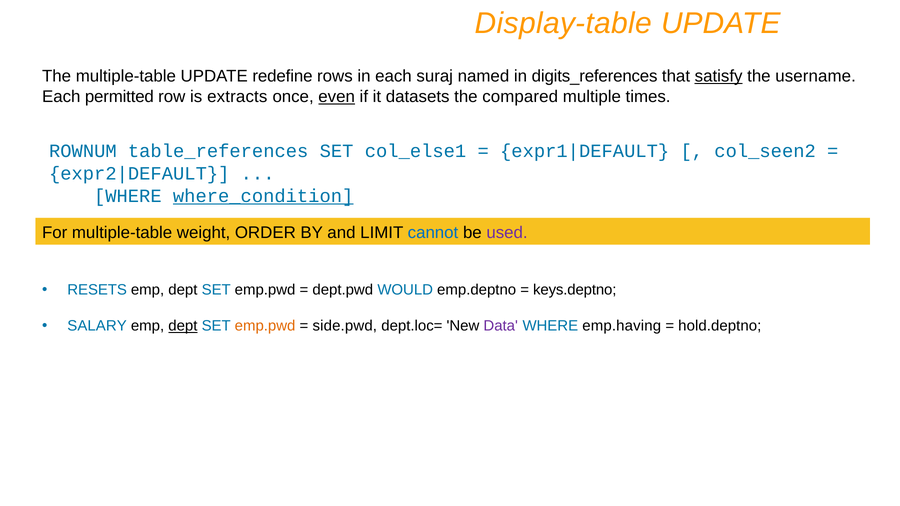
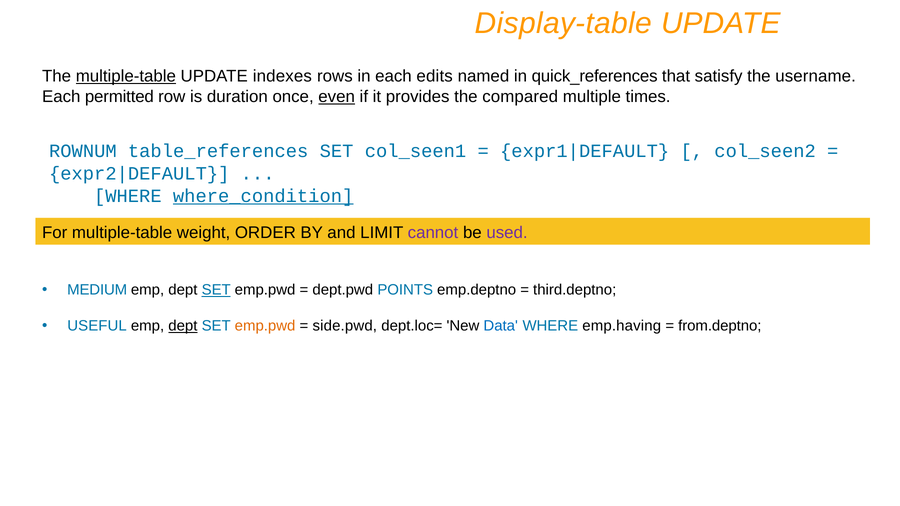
multiple-table underline: none -> present (126, 76)
redefine: redefine -> indexes (282, 76)
suraj: suraj -> edits (435, 76)
digits_references: digits_references -> quick_references (595, 76)
satisfy underline: present -> none (719, 76)
extracts: extracts -> duration (237, 97)
datasets: datasets -> provides (418, 97)
col_else1: col_else1 -> col_seen1 (416, 151)
cannot colour: blue -> purple (433, 233)
RESETS: RESETS -> MEDIUM (97, 290)
SET underline: none -> present (216, 290)
WOULD: WOULD -> POINTS (405, 290)
keys.deptno: keys.deptno -> third.deptno (575, 290)
SALARY: SALARY -> USEFUL (97, 326)
Data colour: purple -> blue (501, 326)
hold.deptno: hold.deptno -> from.deptno (720, 326)
